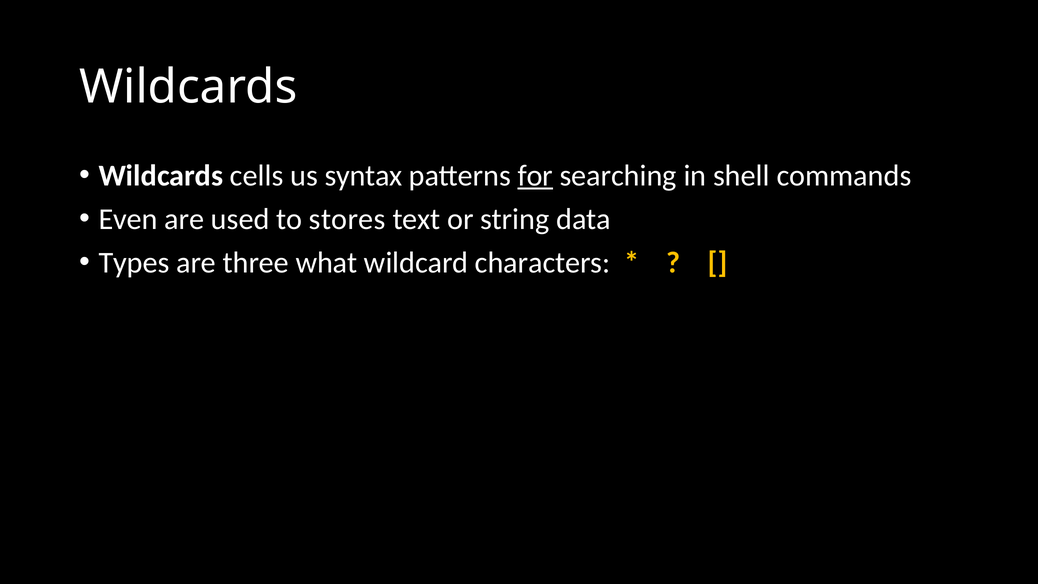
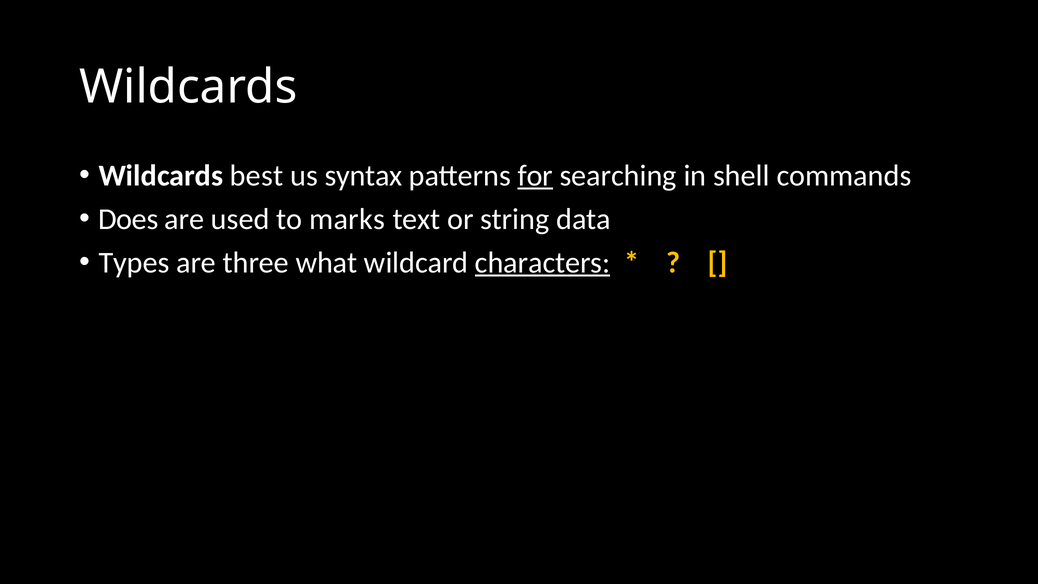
cells: cells -> best (257, 175)
Even: Even -> Does (128, 219)
stores: stores -> marks (347, 219)
characters underline: none -> present (543, 263)
